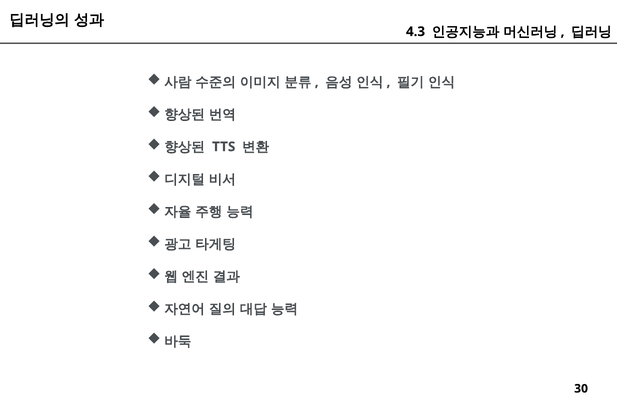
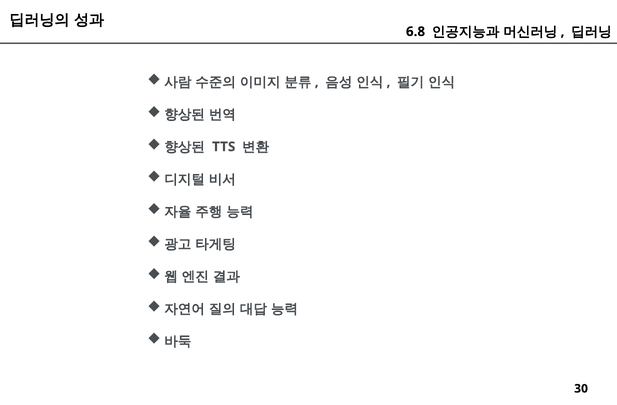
4.3: 4.3 -> 6.8 (416, 32)
